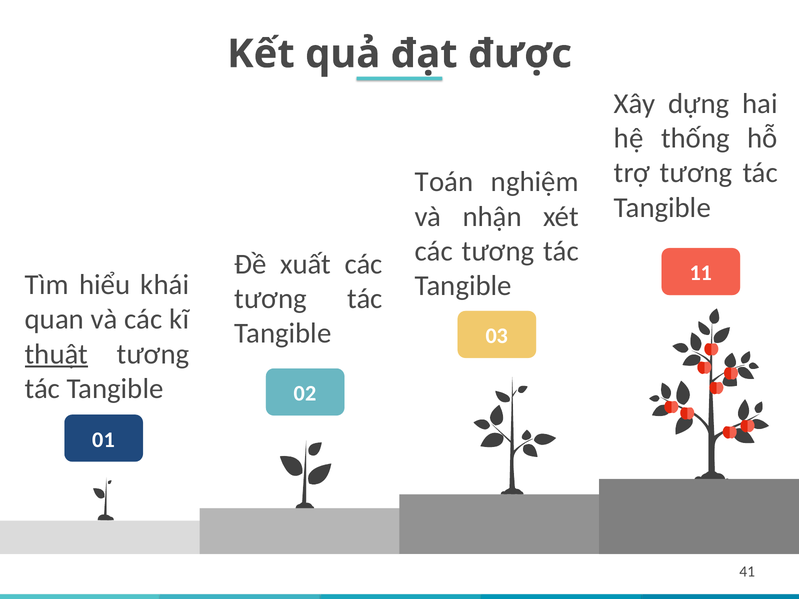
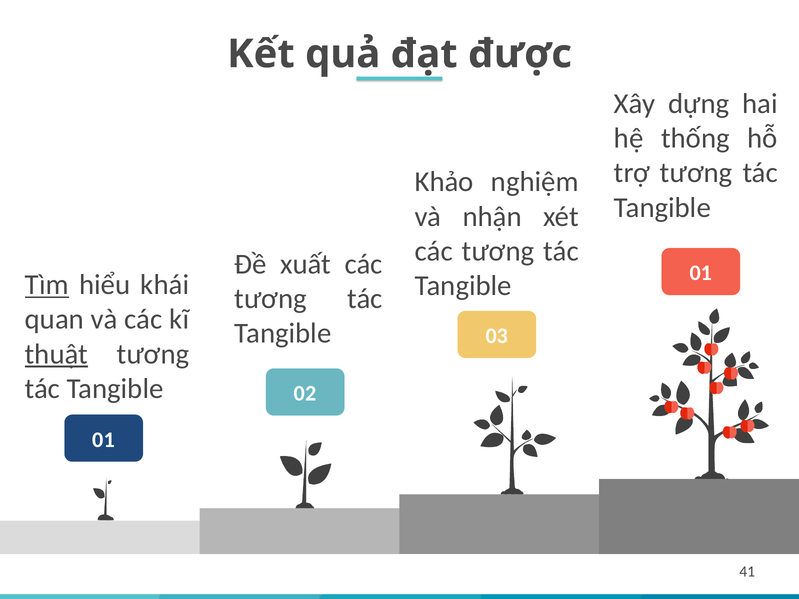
Toán: Toán -> Khảo (444, 182)
Tìm underline: none -> present (47, 285)
Tangible 11: 11 -> 01 (701, 273)
